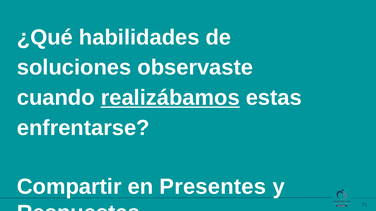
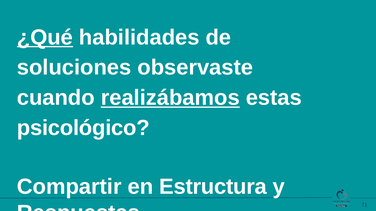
¿Qué underline: none -> present (45, 37)
enfrentarse: enfrentarse -> psicológico (83, 128)
Presentes: Presentes -> Estructura (213, 187)
